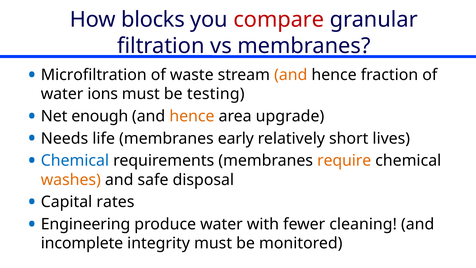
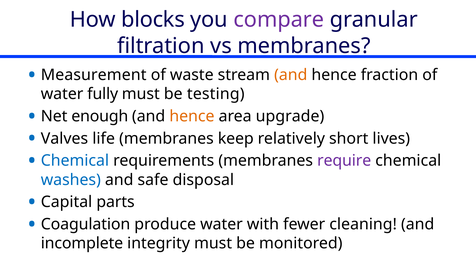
compare colour: red -> purple (279, 20)
Microfiltration: Microfiltration -> Measurement (94, 75)
ions: ions -> fully (103, 94)
Needs: Needs -> Valves (64, 138)
early: early -> keep (236, 138)
require colour: orange -> purple (344, 161)
washes colour: orange -> blue (71, 180)
rates: rates -> parts (116, 202)
Engineering: Engineering -> Coagulation (86, 224)
